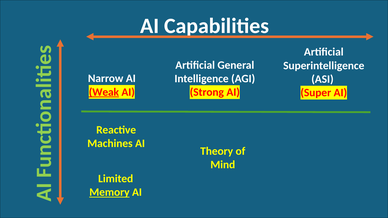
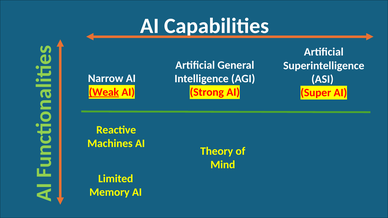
Memory underline: present -> none (109, 192)
